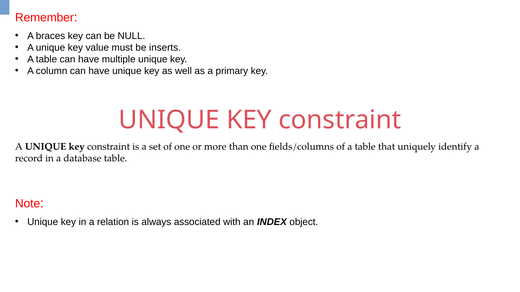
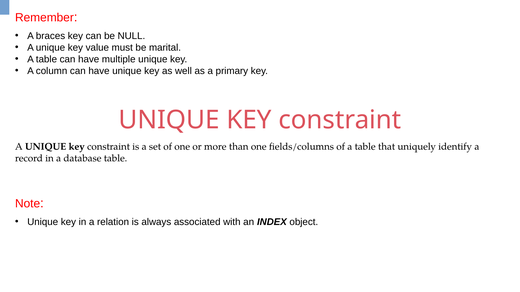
inserts: inserts -> marital (165, 48)
